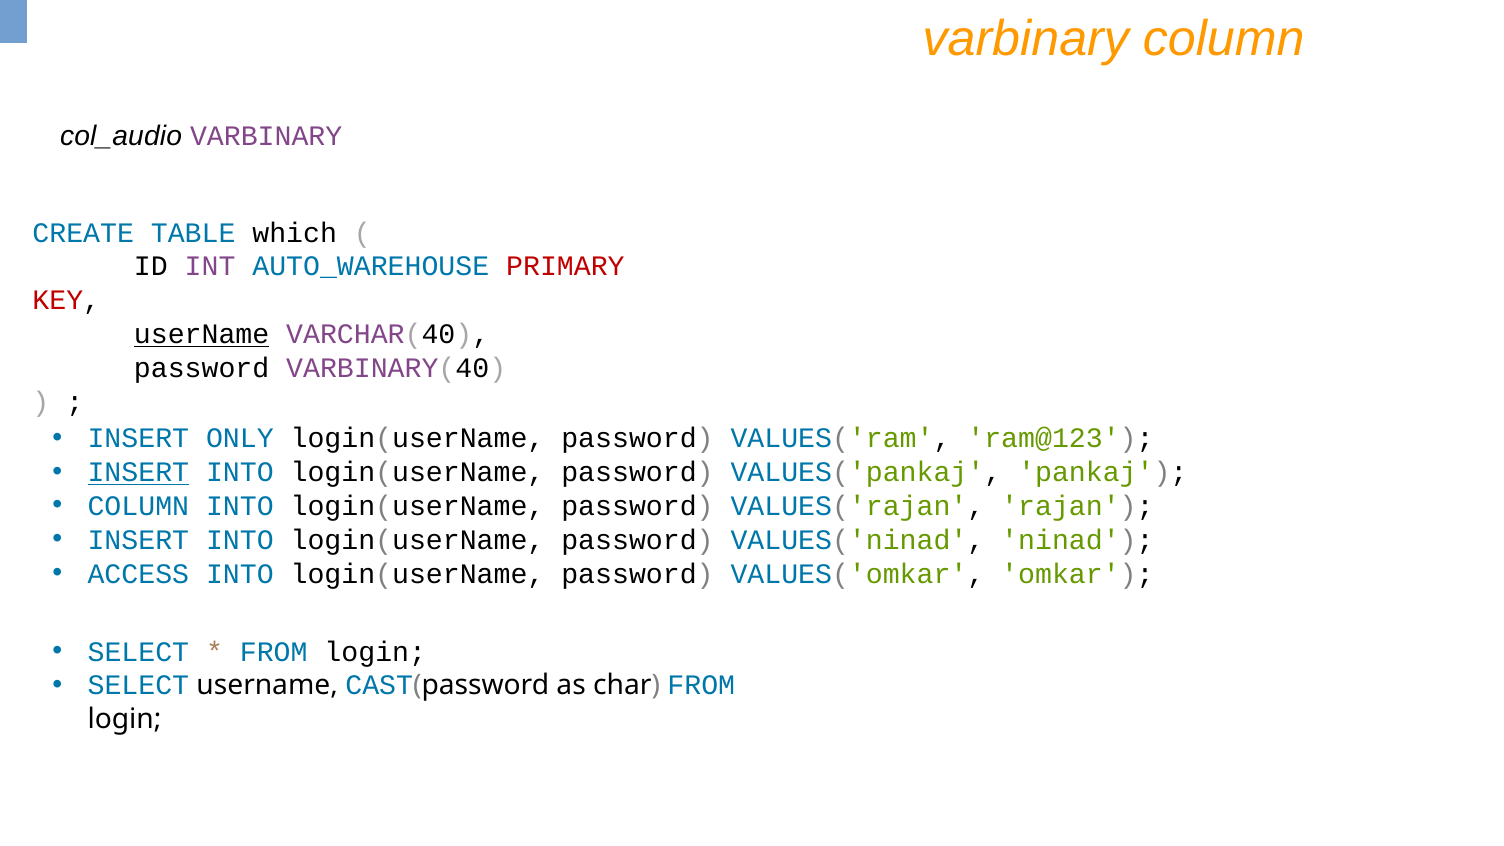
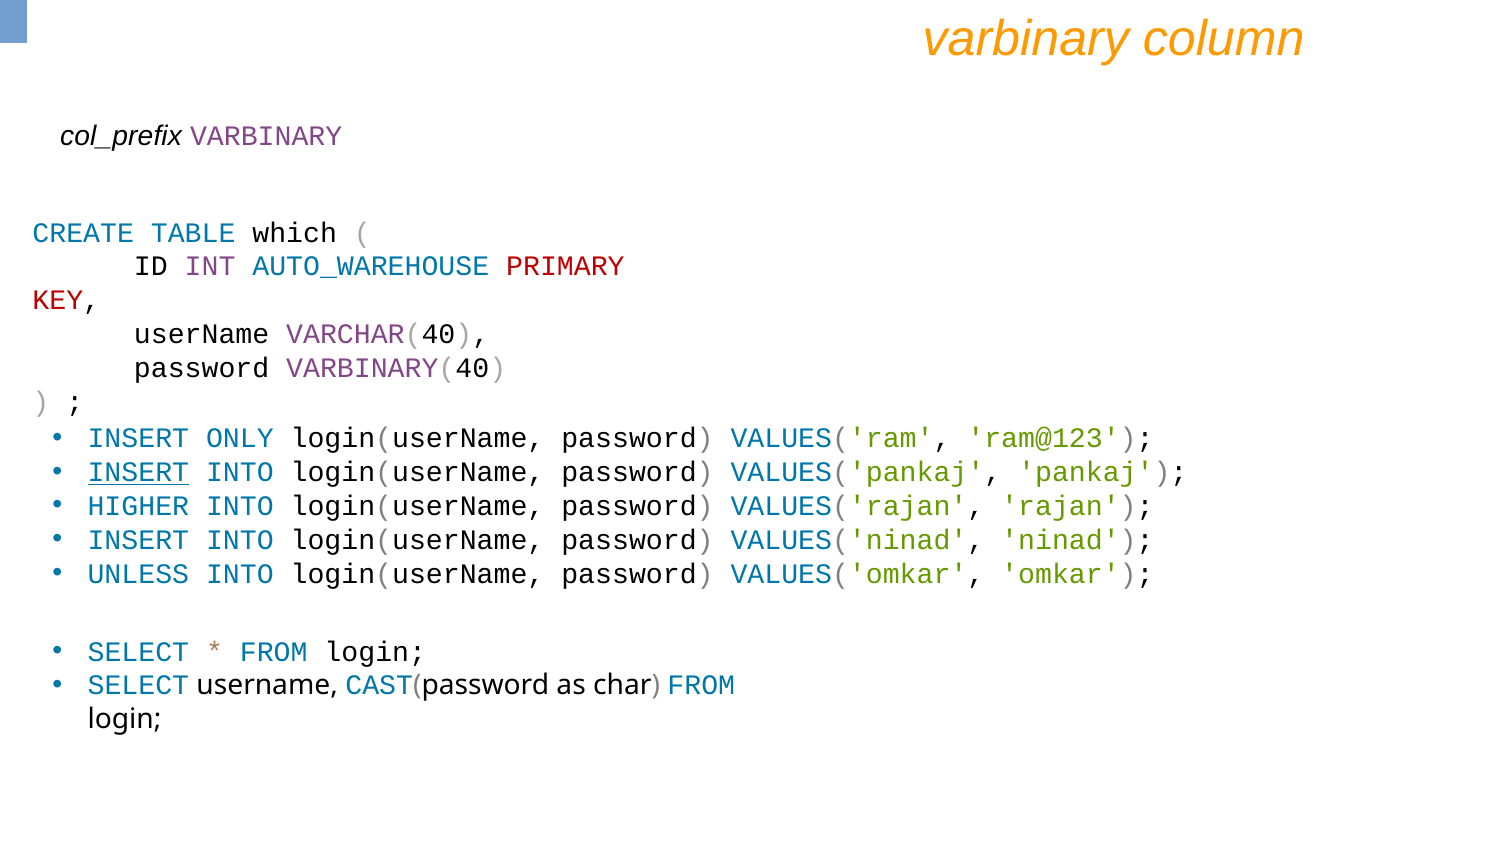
col_audio: col_audio -> col_prefix (121, 136)
userName underline: present -> none (202, 334)
COLUMN: COLUMN -> HIGHER (138, 506)
ACCESS: ACCESS -> UNLESS (138, 574)
